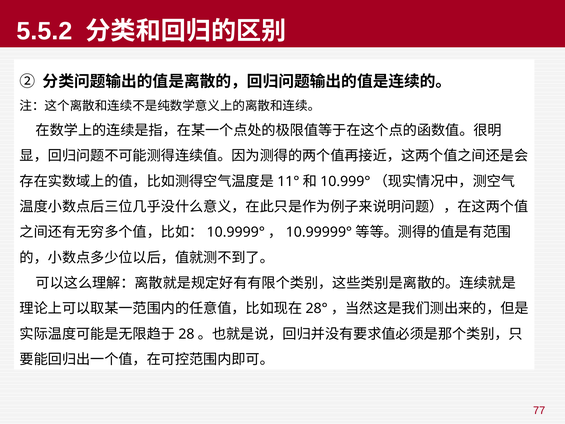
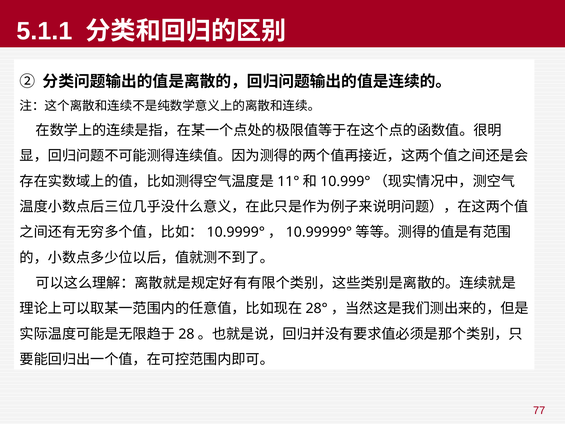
5.5.2: 5.5.2 -> 5.1.1 (44, 31)
